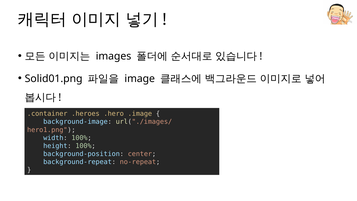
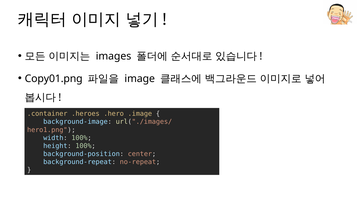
Solid01.png: Solid01.png -> Copy01.png (54, 79)
